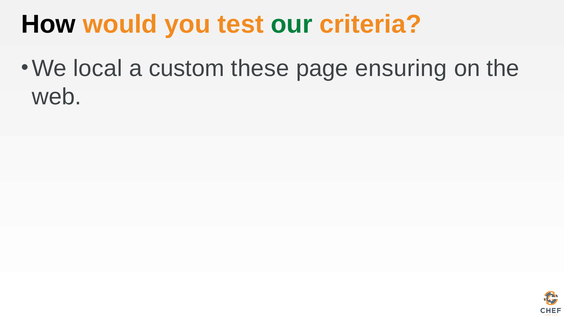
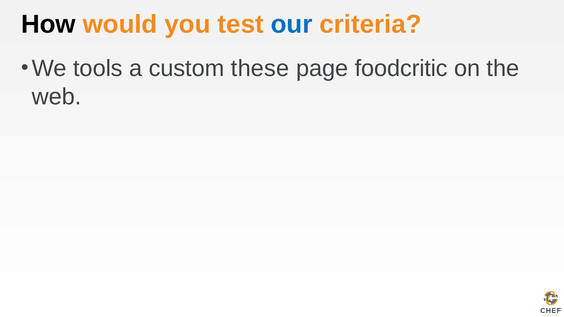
our colour: green -> blue (292, 24)
local: local -> tools (98, 69)
ensuring: ensuring -> foodcritic (401, 69)
